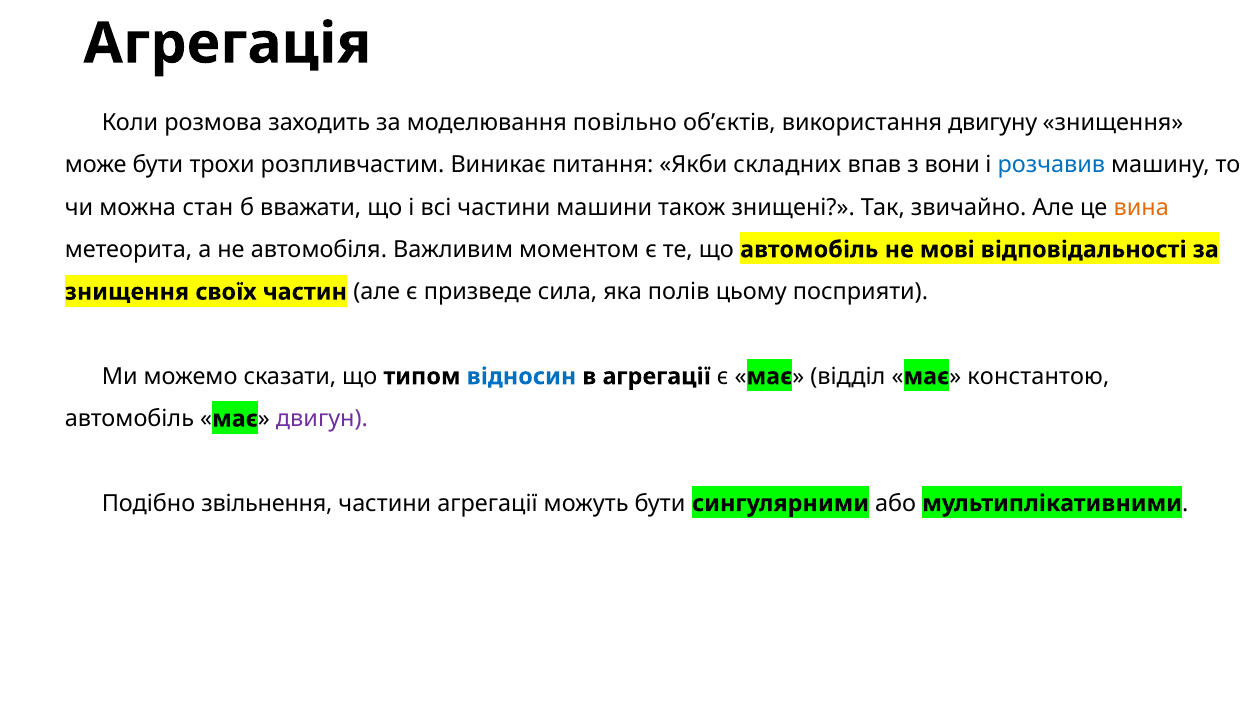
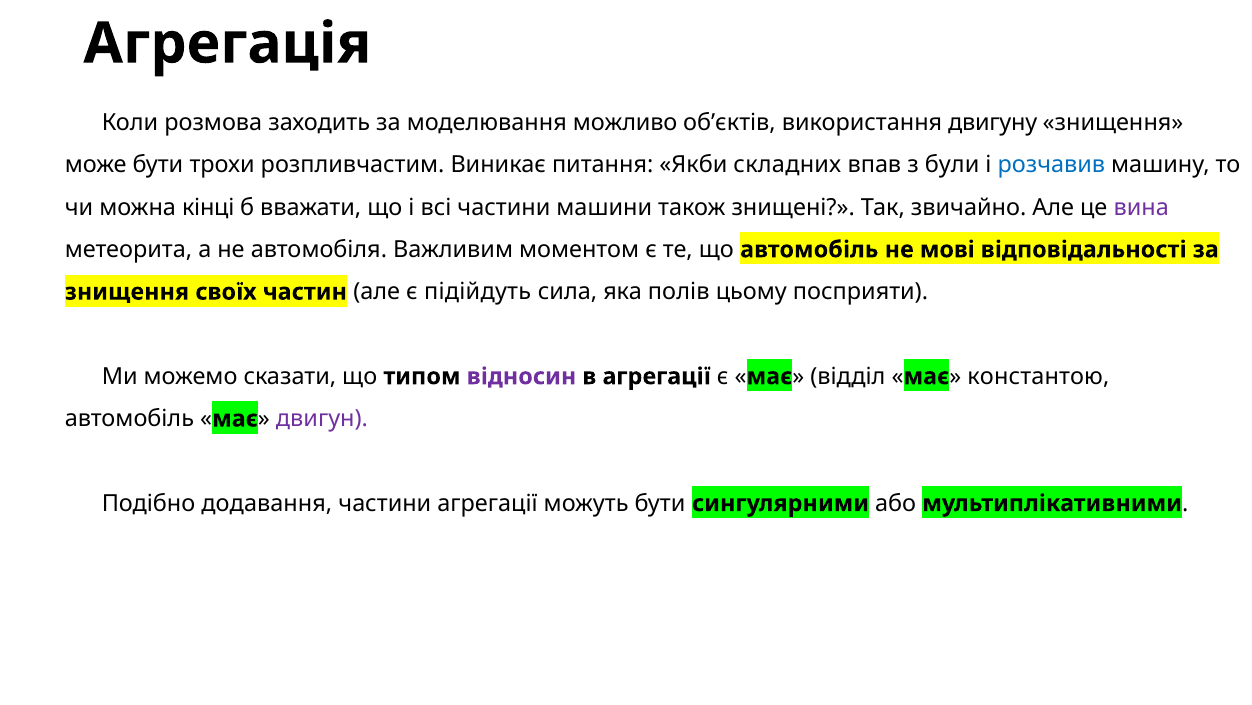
повільно: повільно -> можливо (625, 123)
вони: вони -> були (952, 165)
стан: стан -> кінці (208, 207)
вина colour: orange -> purple (1141, 207)
призведе: призведе -> підійдуть (478, 292)
відносин colour: blue -> purple (521, 376)
звільнення: звільнення -> додавання (267, 503)
